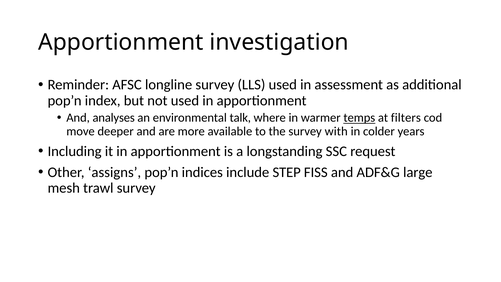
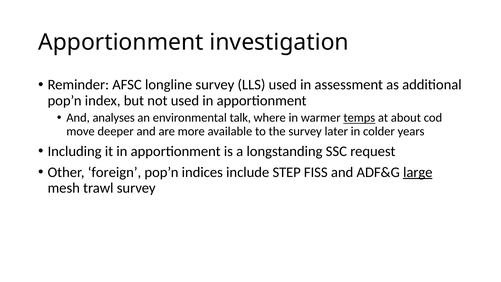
filters: filters -> about (406, 118)
with: with -> later (336, 131)
assigns: assigns -> foreign (114, 172)
large underline: none -> present (418, 172)
